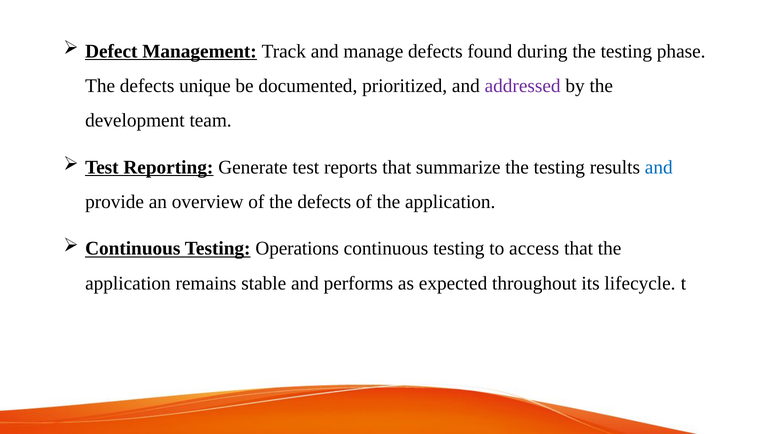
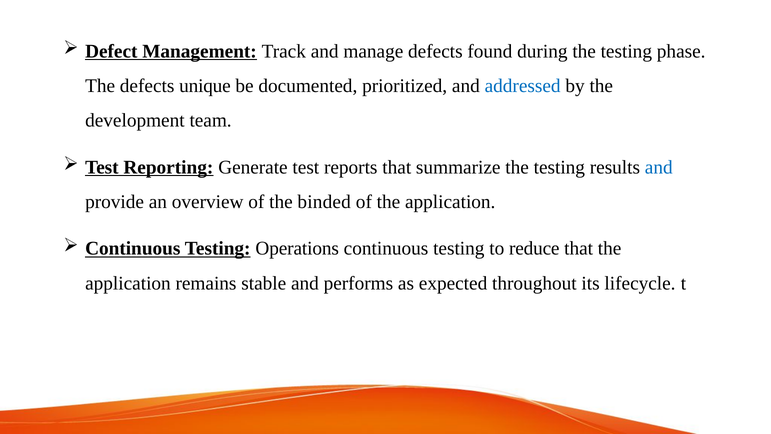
addressed colour: purple -> blue (523, 86)
of the defects: defects -> binded (324, 202)
access: access -> reduce (534, 248)
